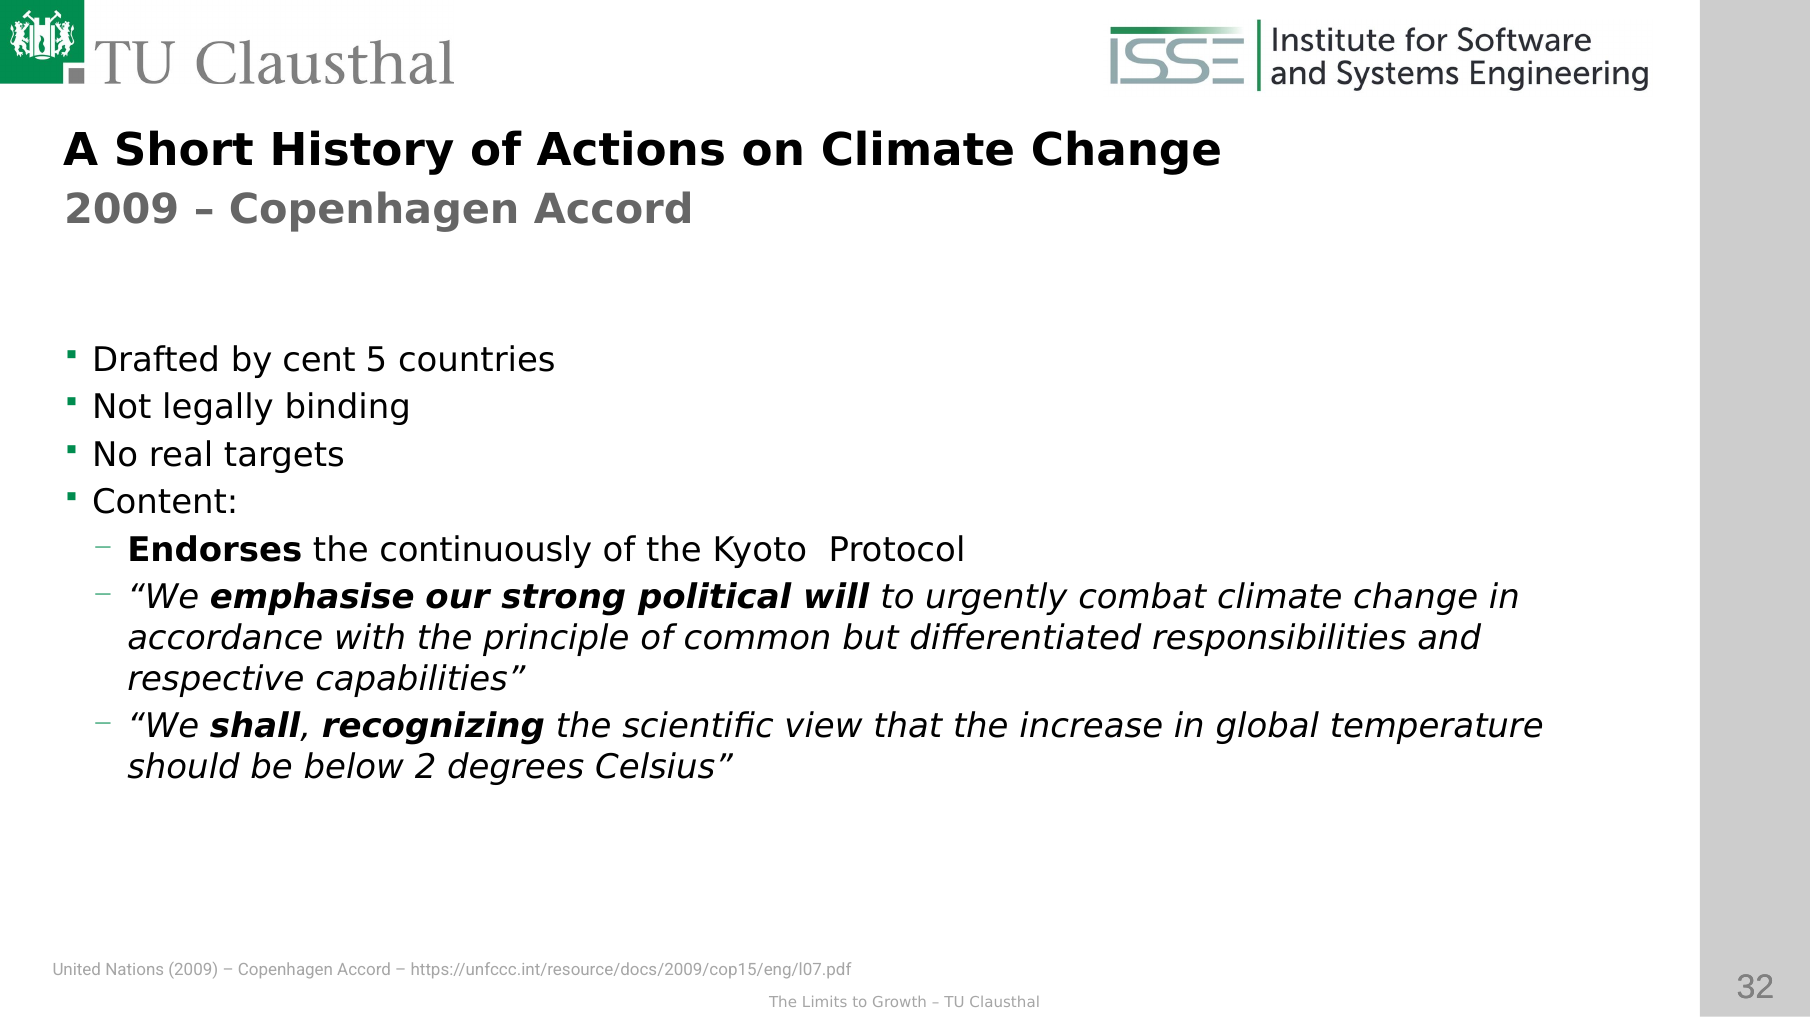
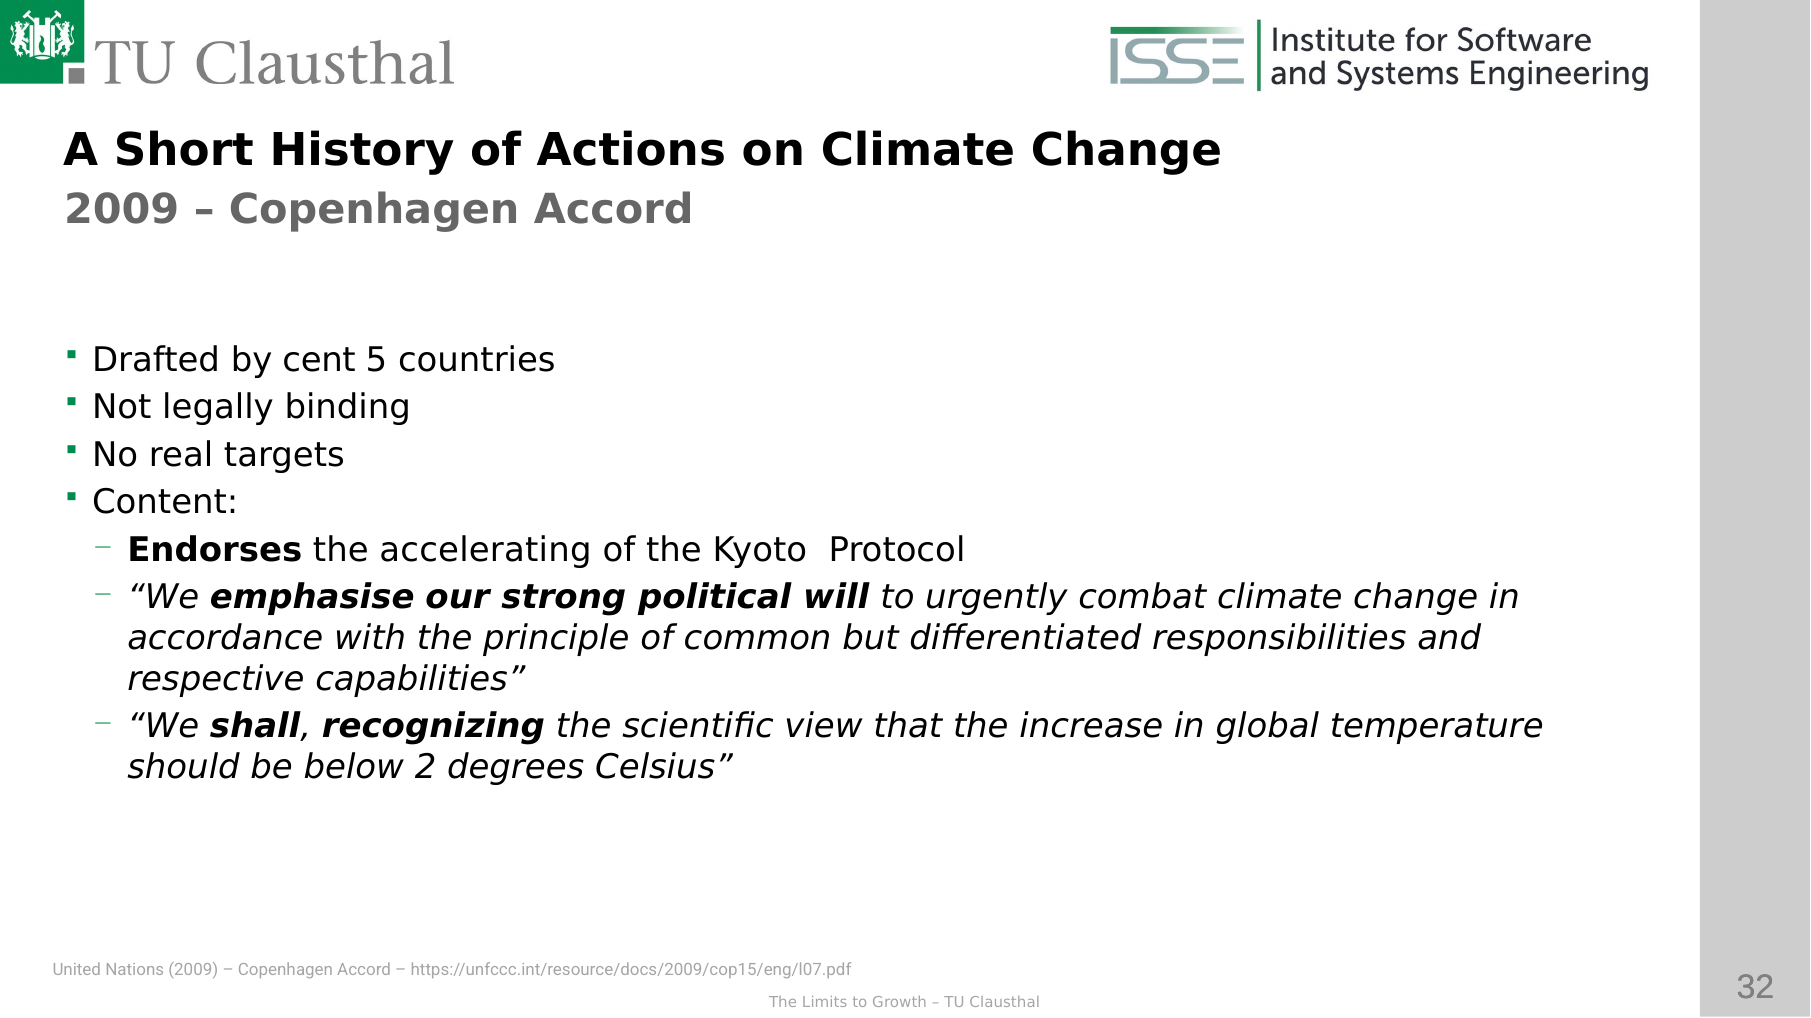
continuously: continuously -> accelerating (486, 550)
